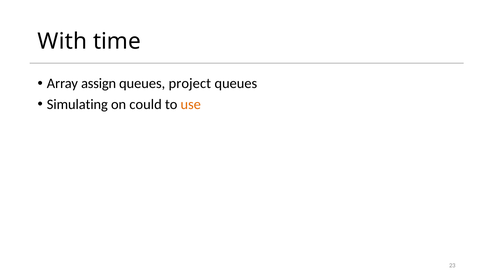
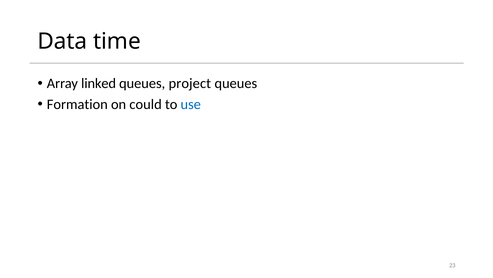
With: With -> Data (62, 41)
assign: assign -> linked (99, 83)
Simulating: Simulating -> Formation (77, 104)
use colour: orange -> blue (191, 104)
